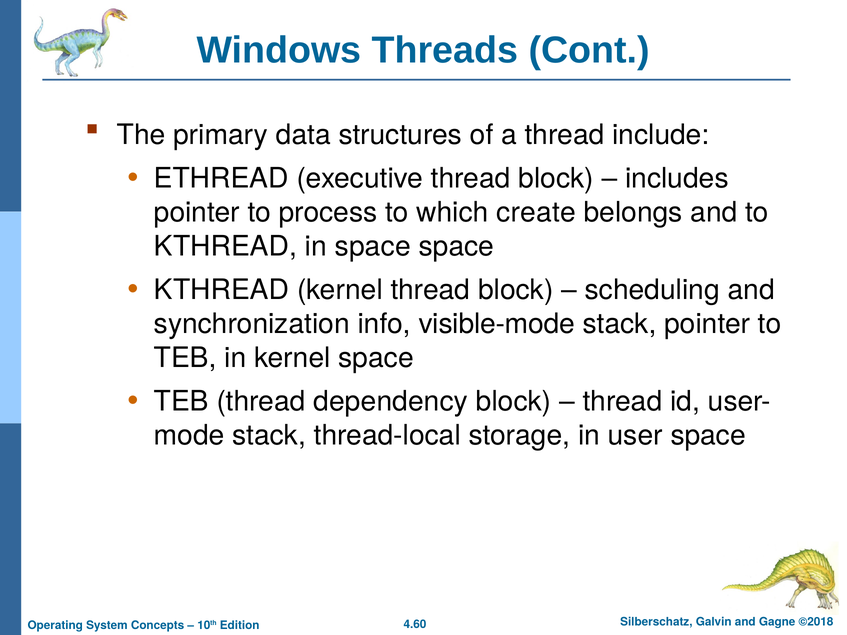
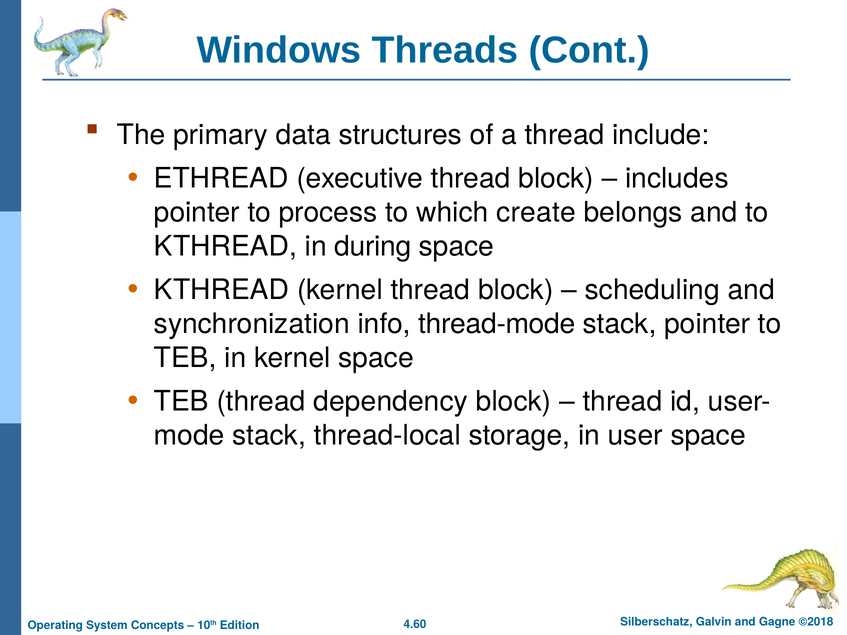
in space: space -> during (373, 246)
visible-mode: visible-mode -> thread-mode (497, 324)
